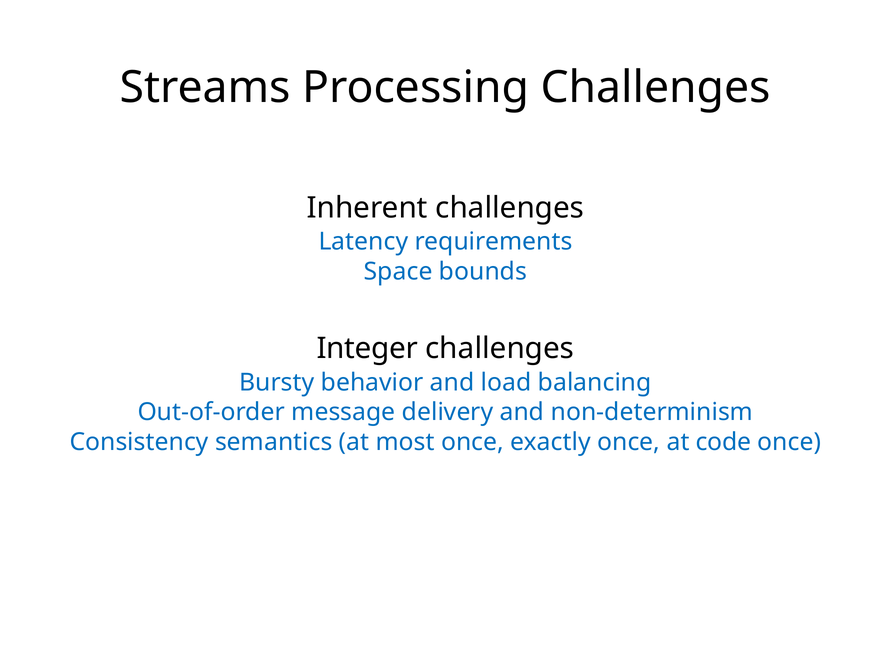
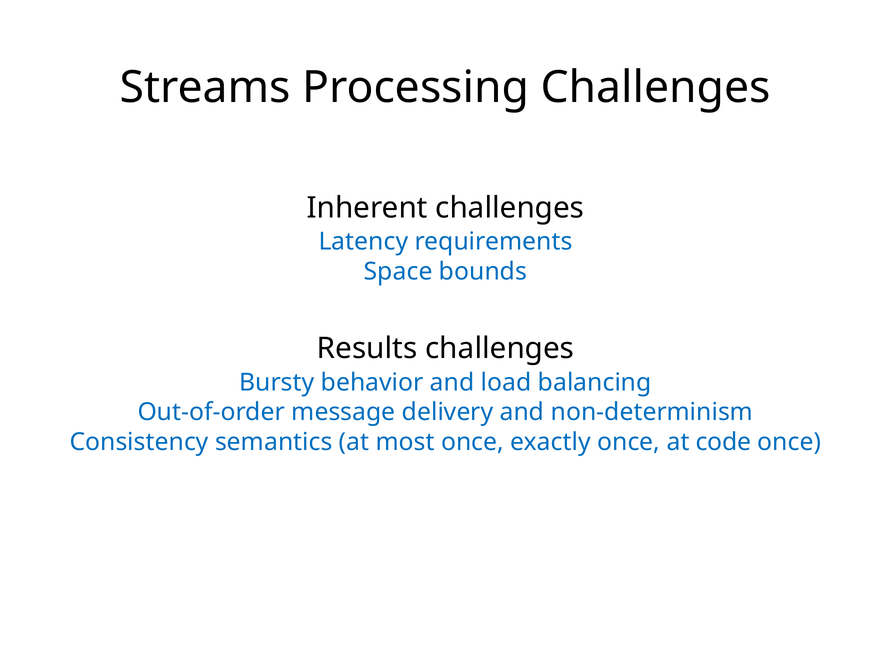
Integer: Integer -> Results (367, 349)
